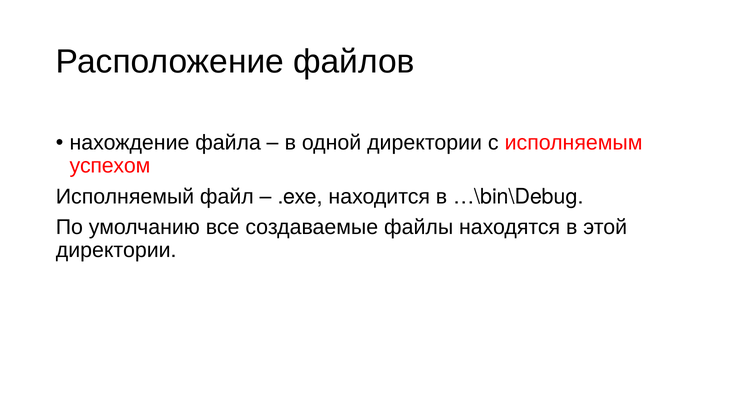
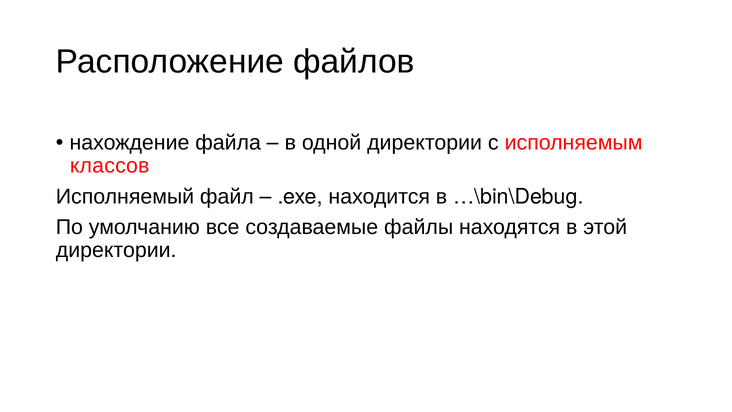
успехом: успехом -> классов (110, 166)
